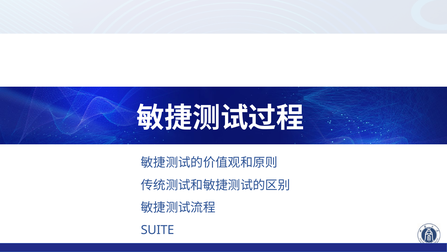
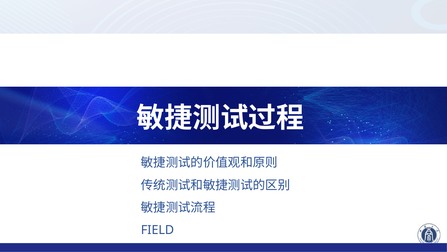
SUITE: SUITE -> FIELD (157, 230)
